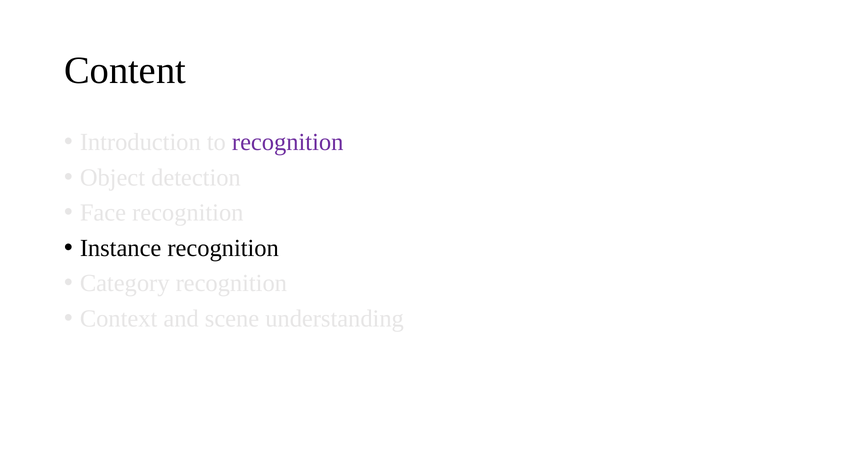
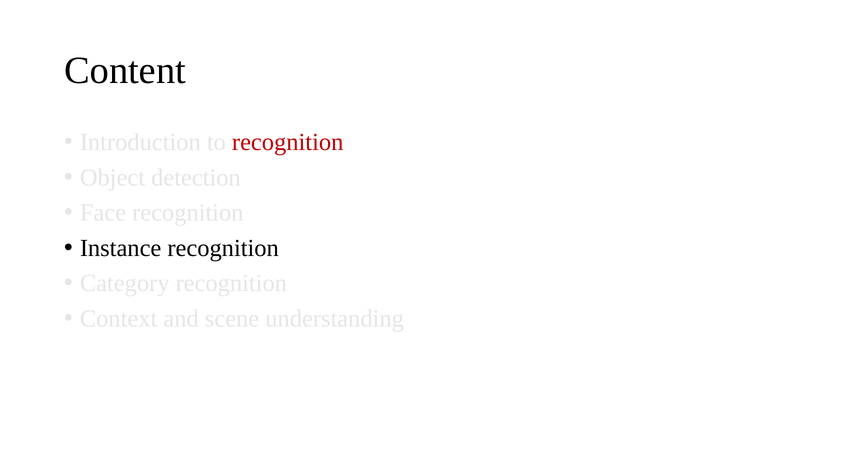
recognition colour: purple -> red (288, 142)
